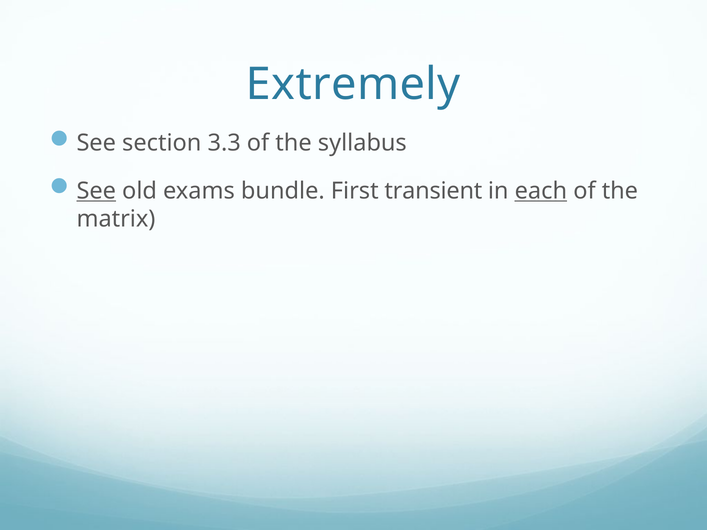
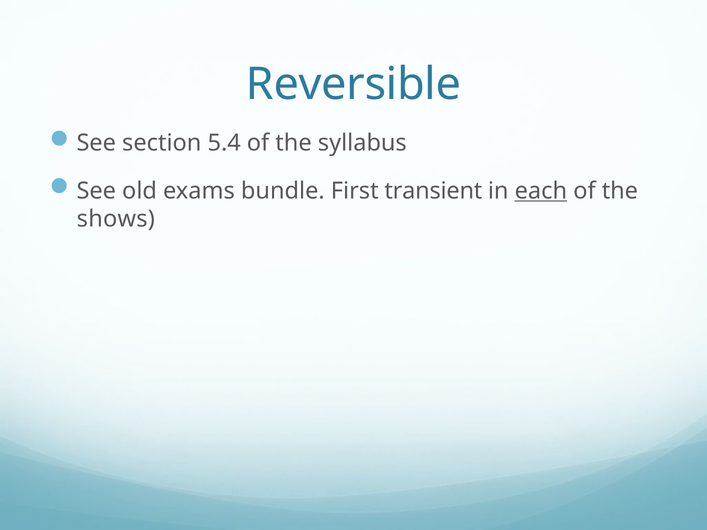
Extremely: Extremely -> Reversible (354, 84)
3.3: 3.3 -> 5.4 (224, 143)
See underline: present -> none (96, 191)
matrix: matrix -> shows (116, 219)
